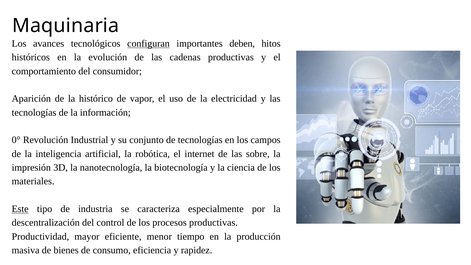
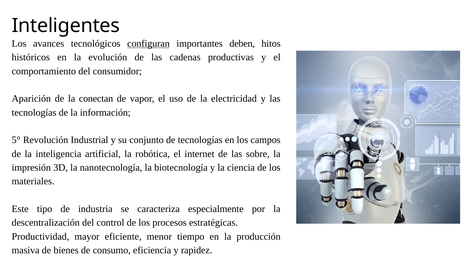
Maquinaria: Maquinaria -> Inteligentes (66, 26)
histórico: histórico -> conectan (96, 99)
0°: 0° -> 5° (16, 140)
Este underline: present -> none (20, 209)
procesos productivas: productivas -> estratégicas (213, 223)
